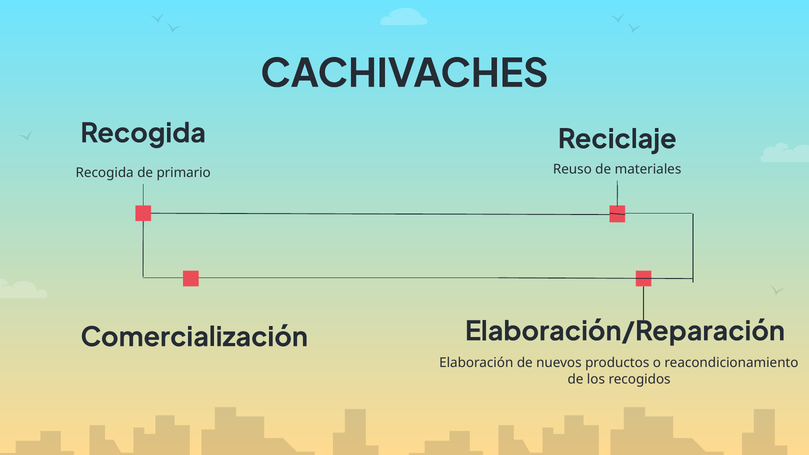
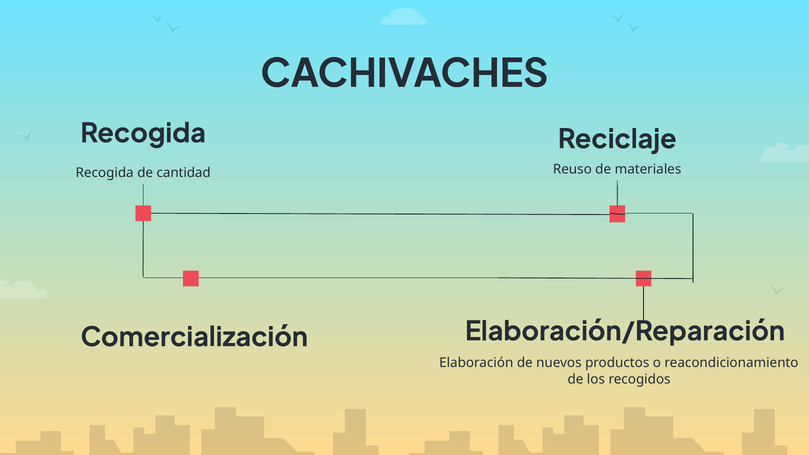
primario: primario -> cantidad (184, 173)
